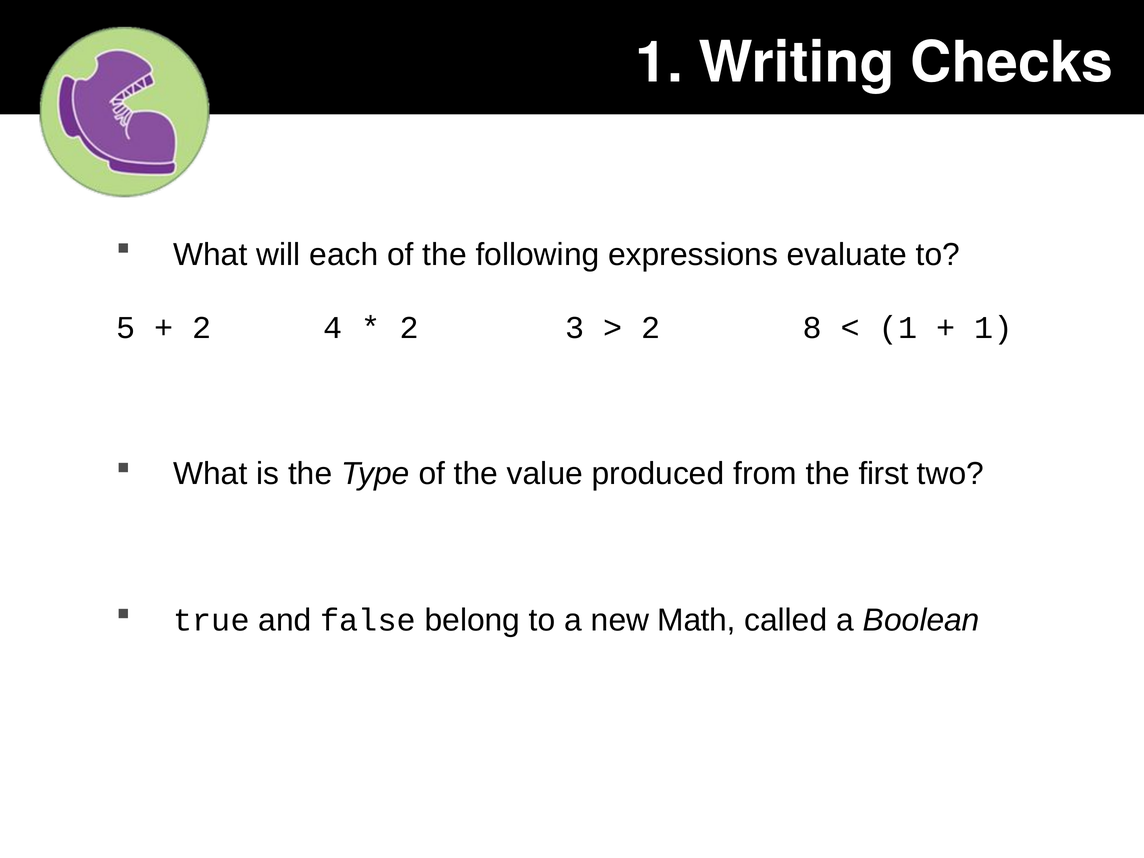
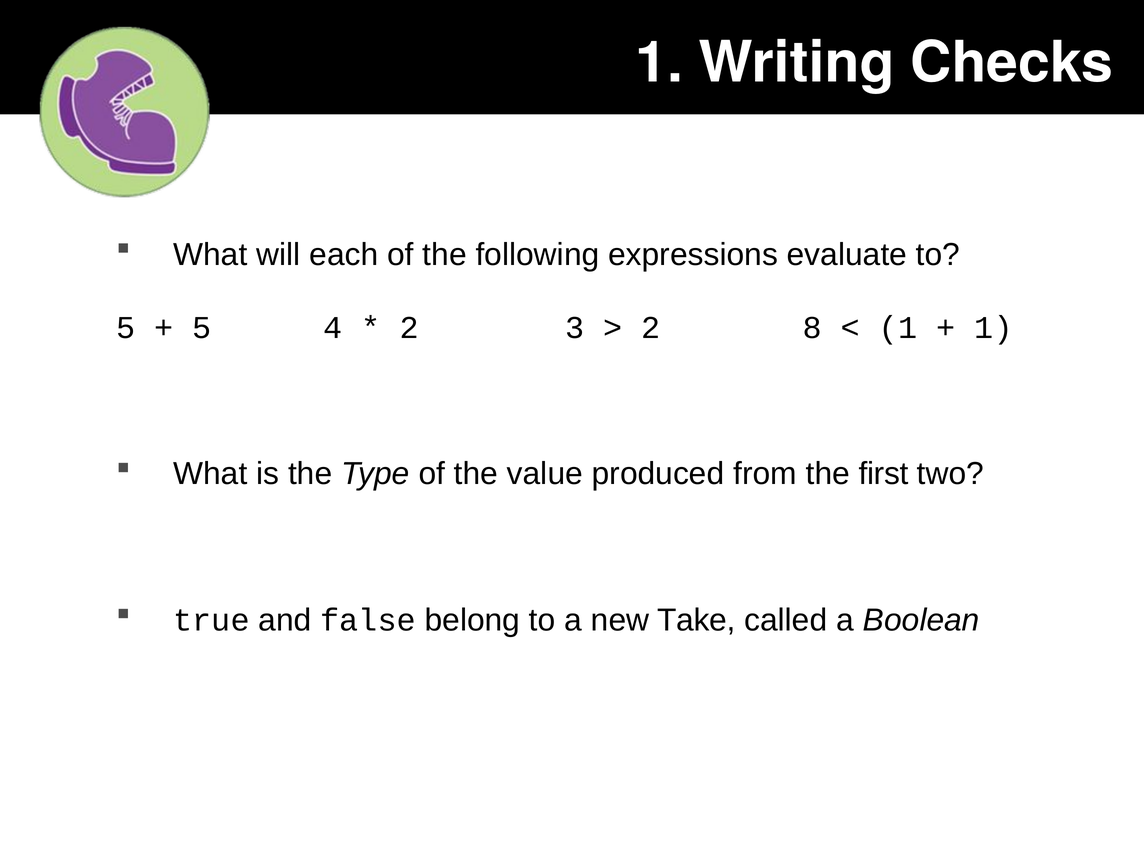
2: 2 -> 5 (202, 328)
Math: Math -> Take (697, 620)
